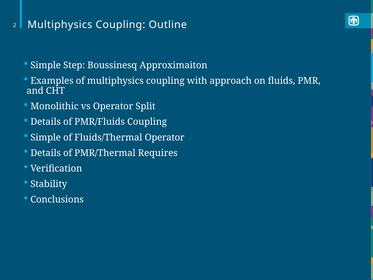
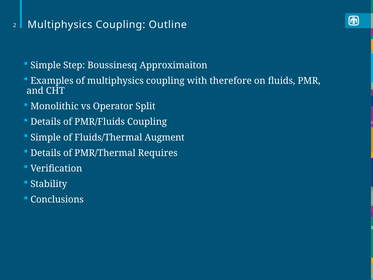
approach: approach -> therefore (231, 81)
Fluids/Thermal Operator: Operator -> Augment (165, 137)
